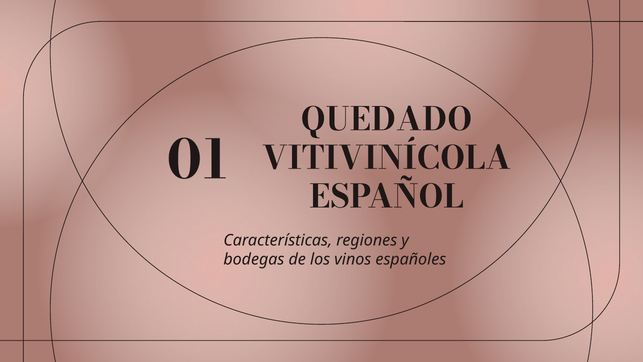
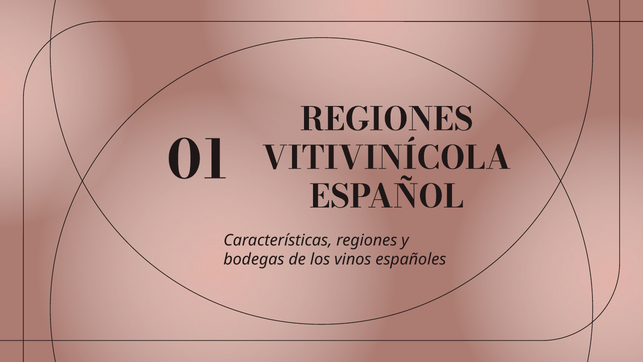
QUEDADO: QUEDADO -> REGIONES (387, 120)
